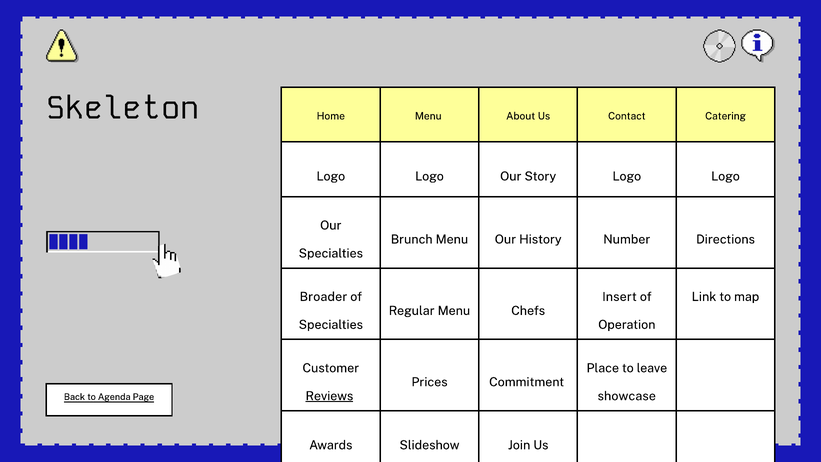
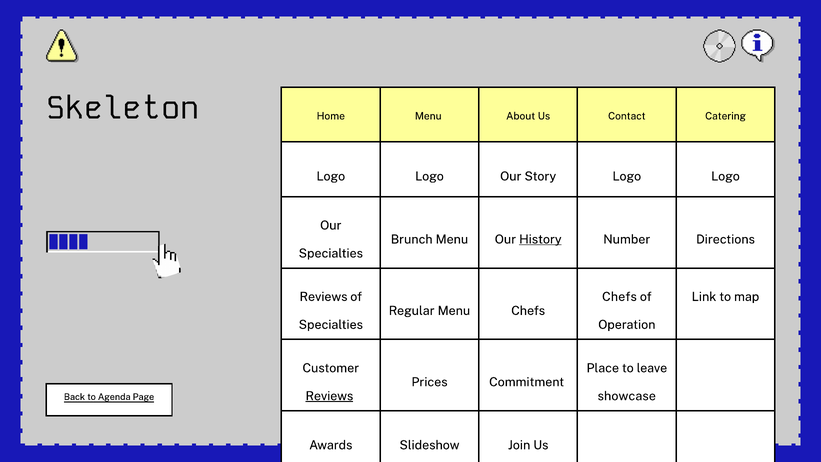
History underline: none -> present (540, 239)
Broader: Broader -> Reviews (324, 297)
Insert: Insert -> Chefs (619, 297)
